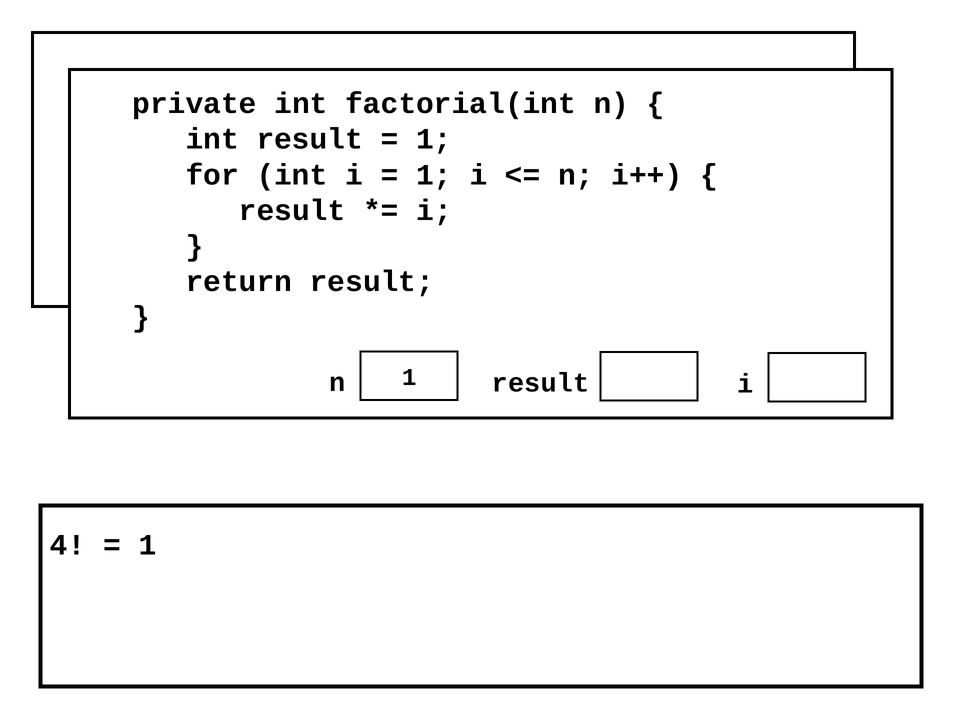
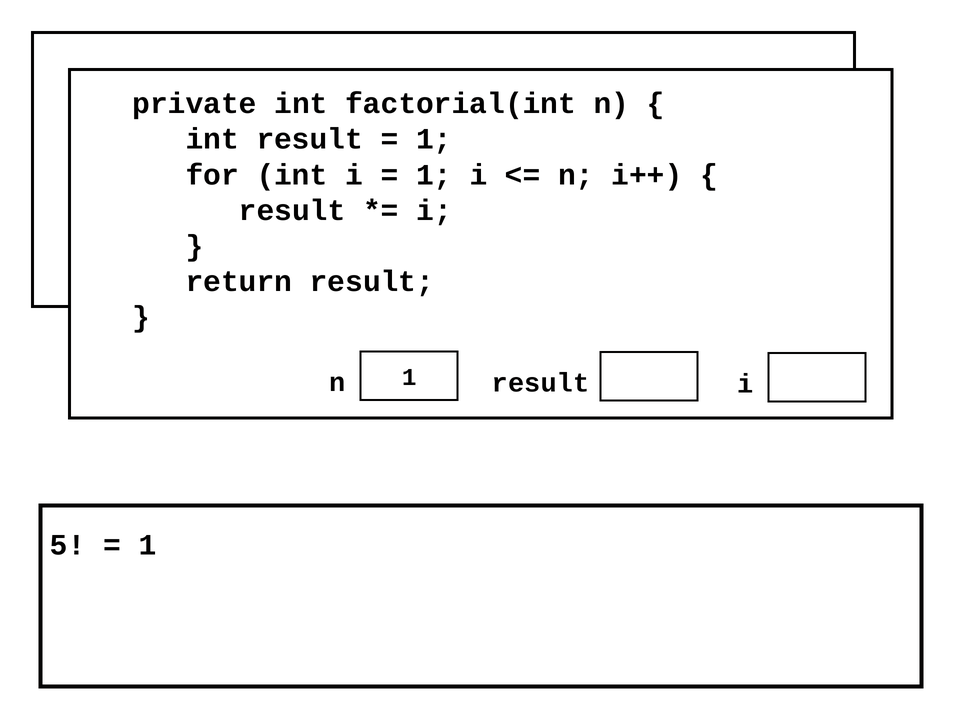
4: 4 -> 5 (68, 545)
